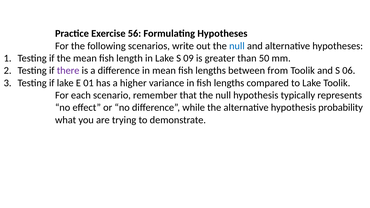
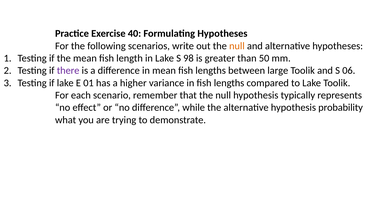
56: 56 -> 40 (134, 34)
null colour: blue -> orange (237, 46)
09: 09 -> 98 (188, 58)
from: from -> large (278, 71)
